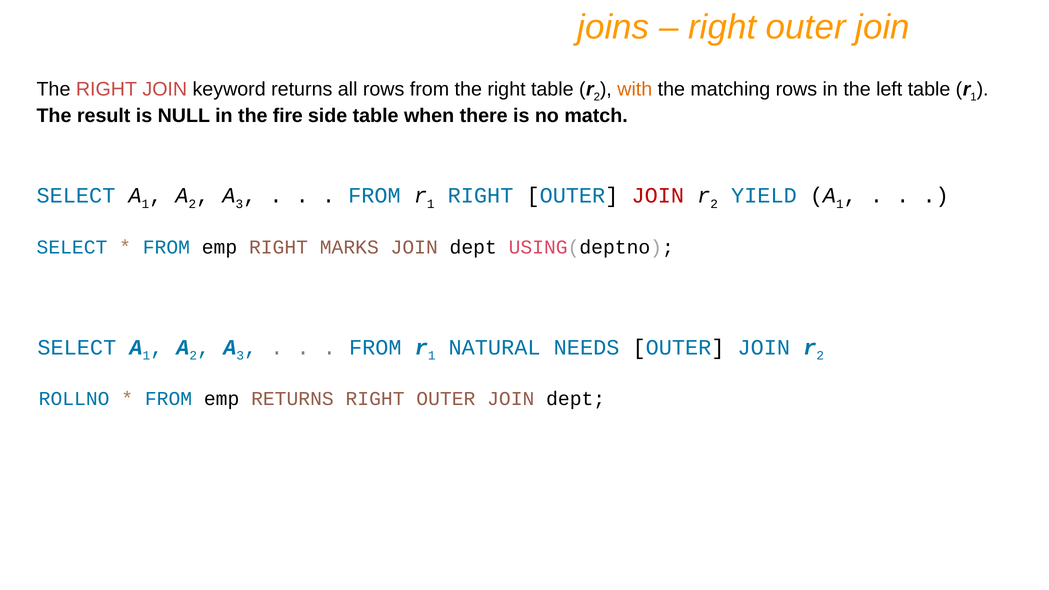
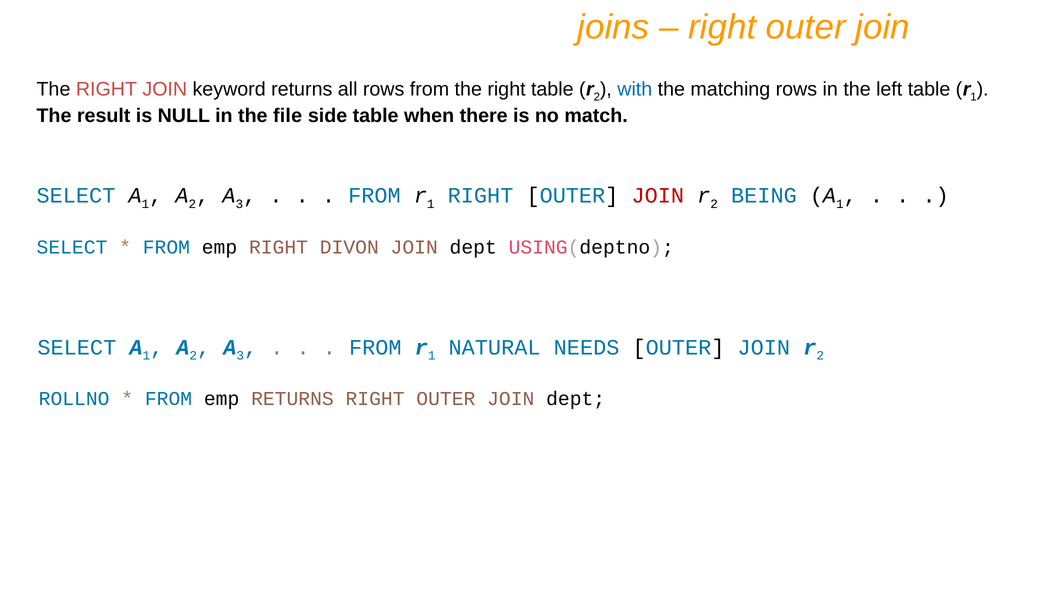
with colour: orange -> blue (635, 89)
fire: fire -> file (288, 116)
YIELD: YIELD -> BEING (764, 196)
MARKS: MARKS -> DIVON (349, 247)
